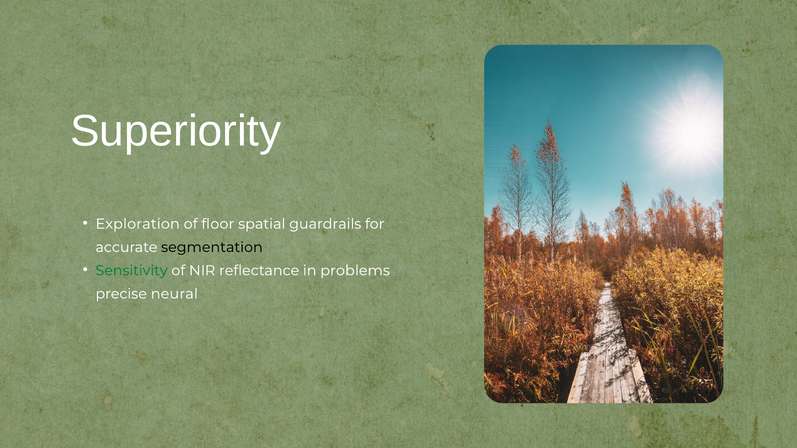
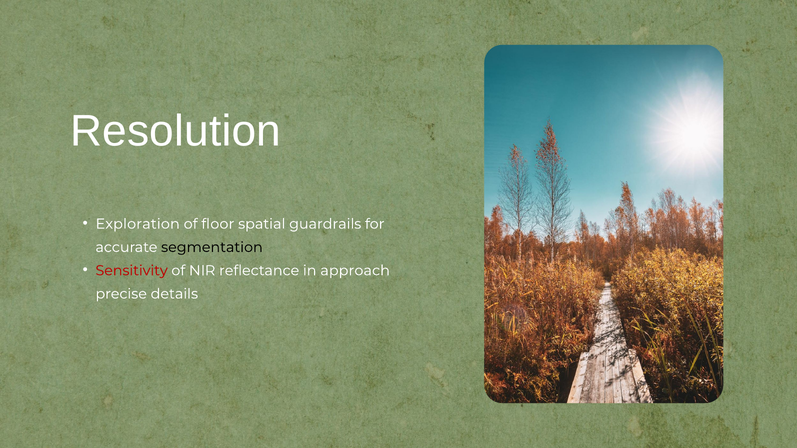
Superiority: Superiority -> Resolution (176, 131)
Sensitivity colour: green -> red (132, 271)
problems: problems -> approach (355, 271)
neural: neural -> details (174, 294)
